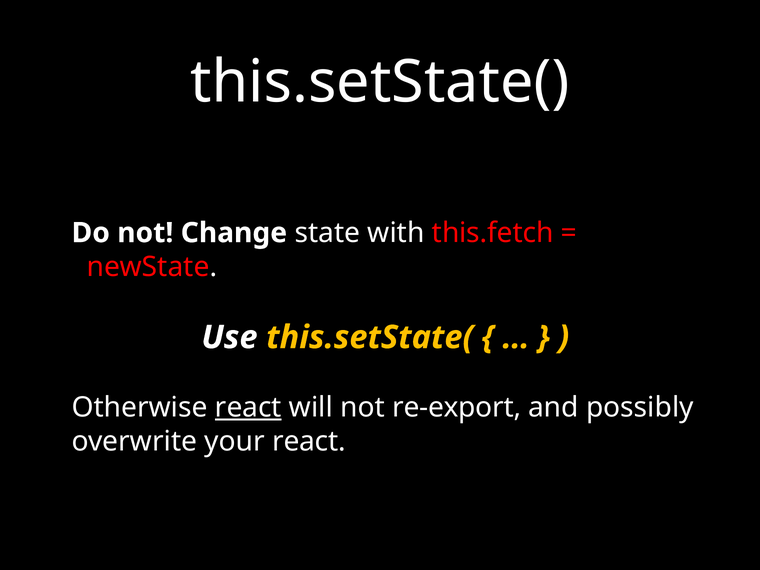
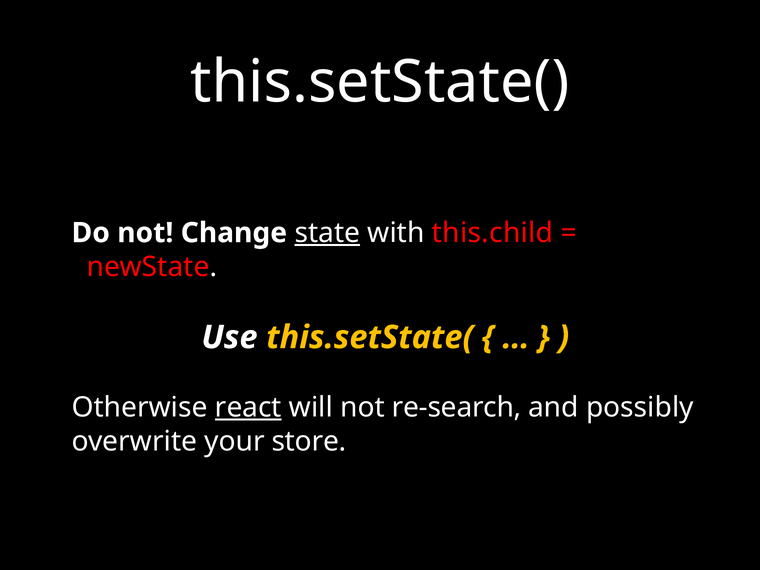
state underline: none -> present (327, 233)
this.fetch: this.fetch -> this.child (493, 233)
re-export: re-export -> re-search (457, 407)
your react: react -> store (309, 441)
